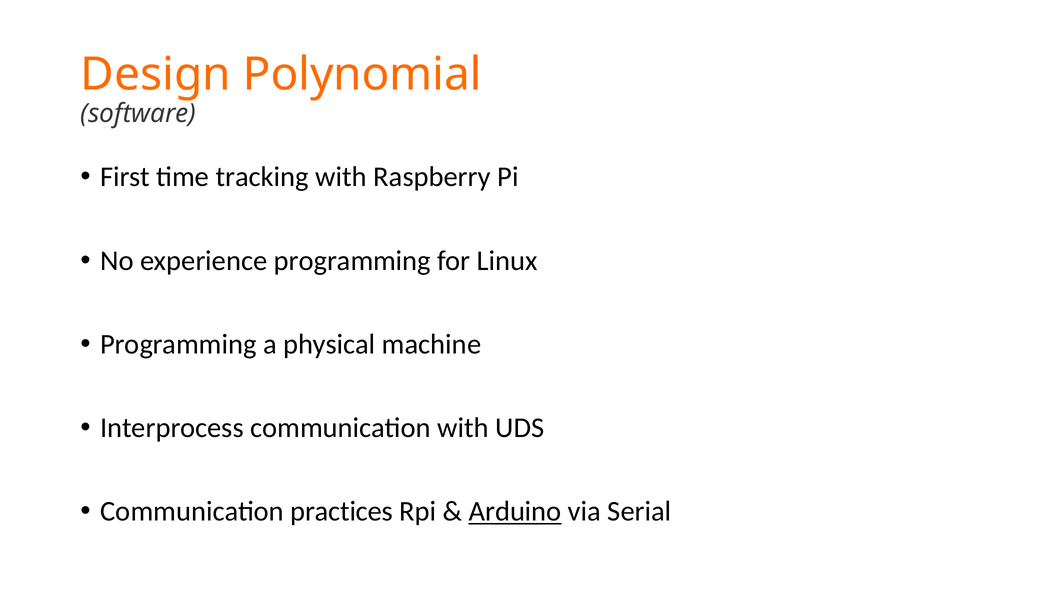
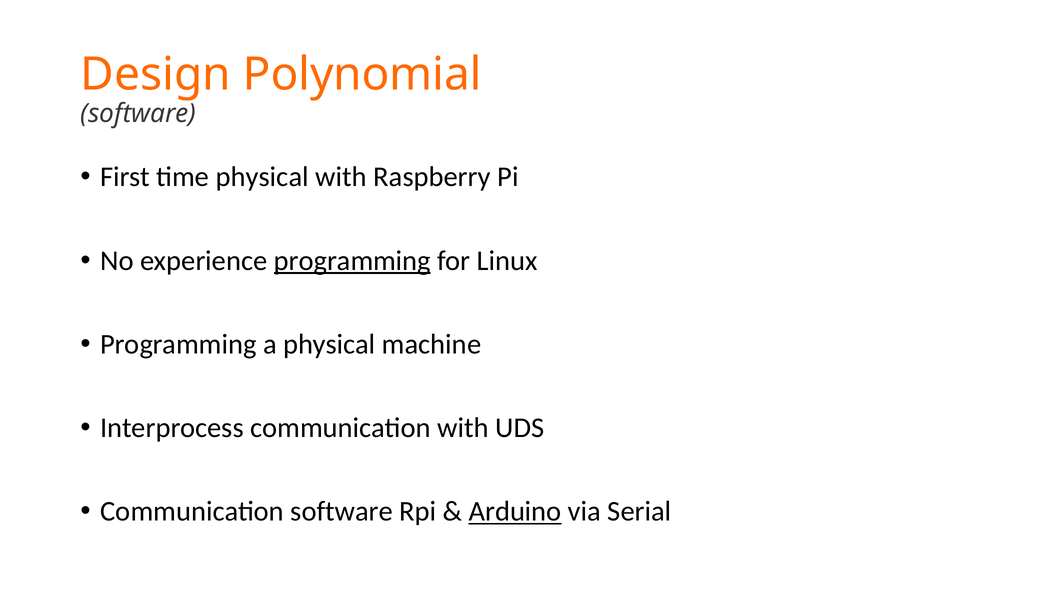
time tracking: tracking -> physical (262, 177)
programming underline: none -> present (352, 261)
Communication practices: practices -> software (342, 512)
